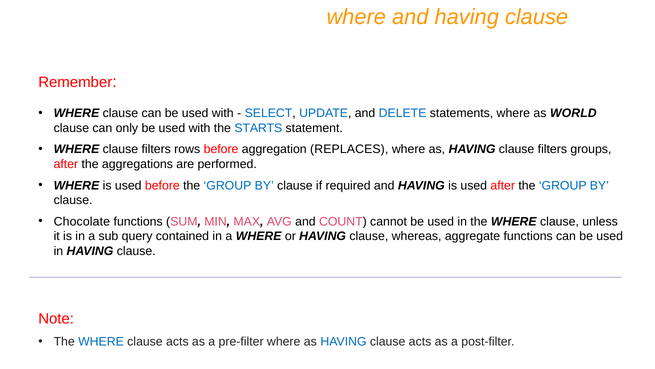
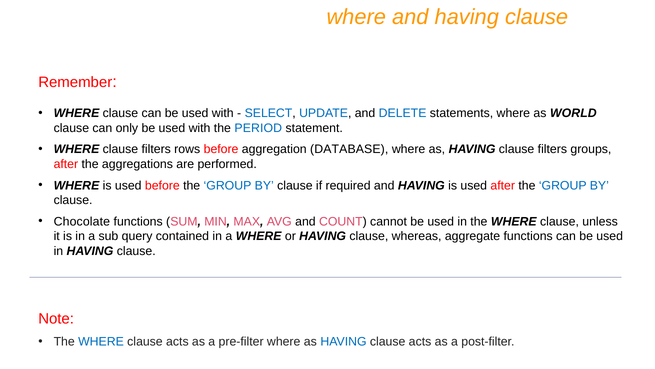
STARTS: STARTS -> PERIOD (258, 128)
REPLACES: REPLACES -> DATABASE (349, 149)
